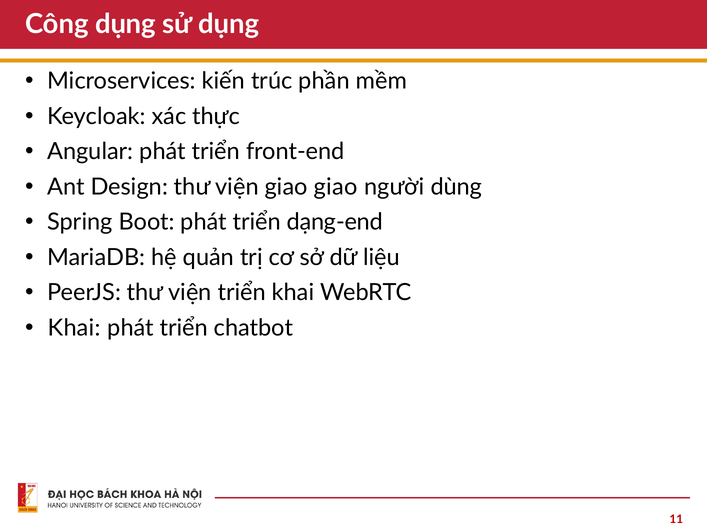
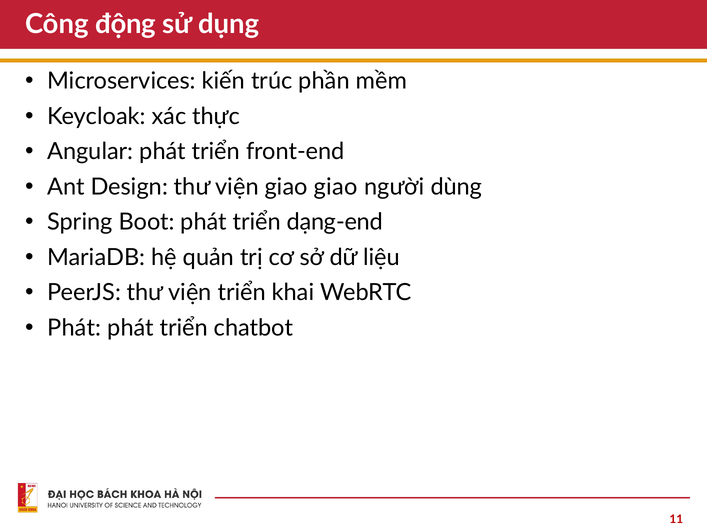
Công dụng: dụng -> động (126, 24)
Khai: Khai -> Phát (74, 328)
